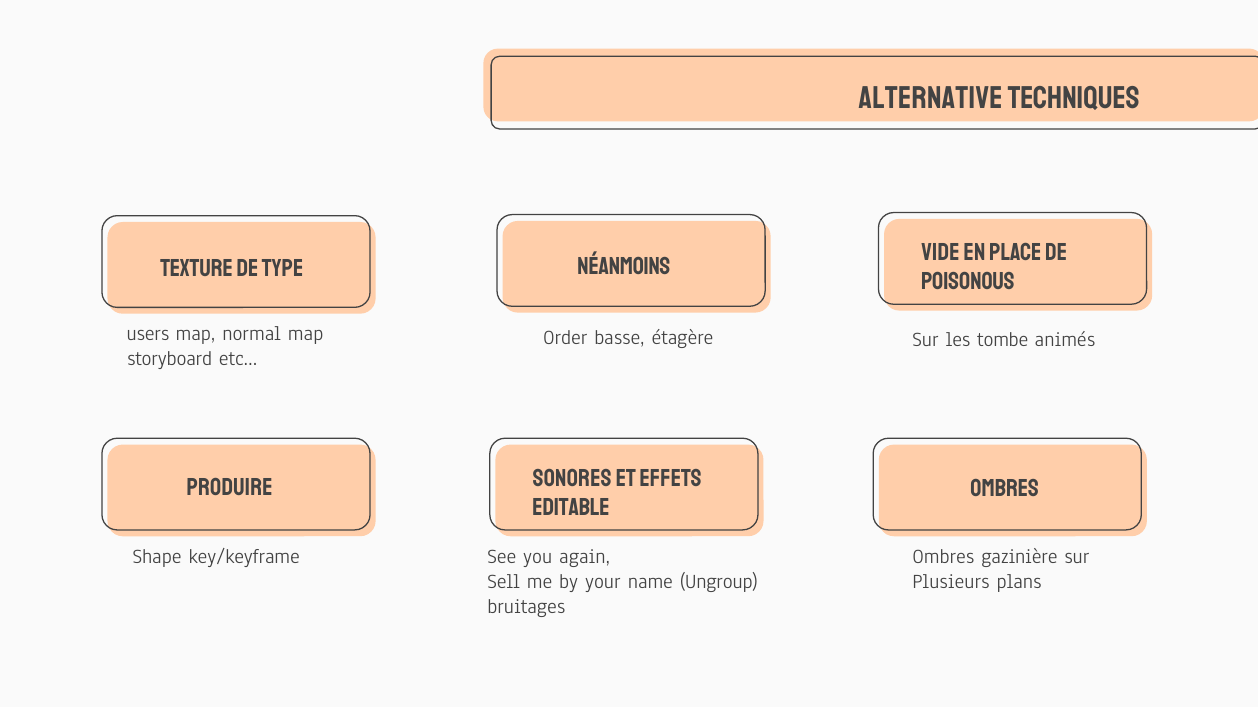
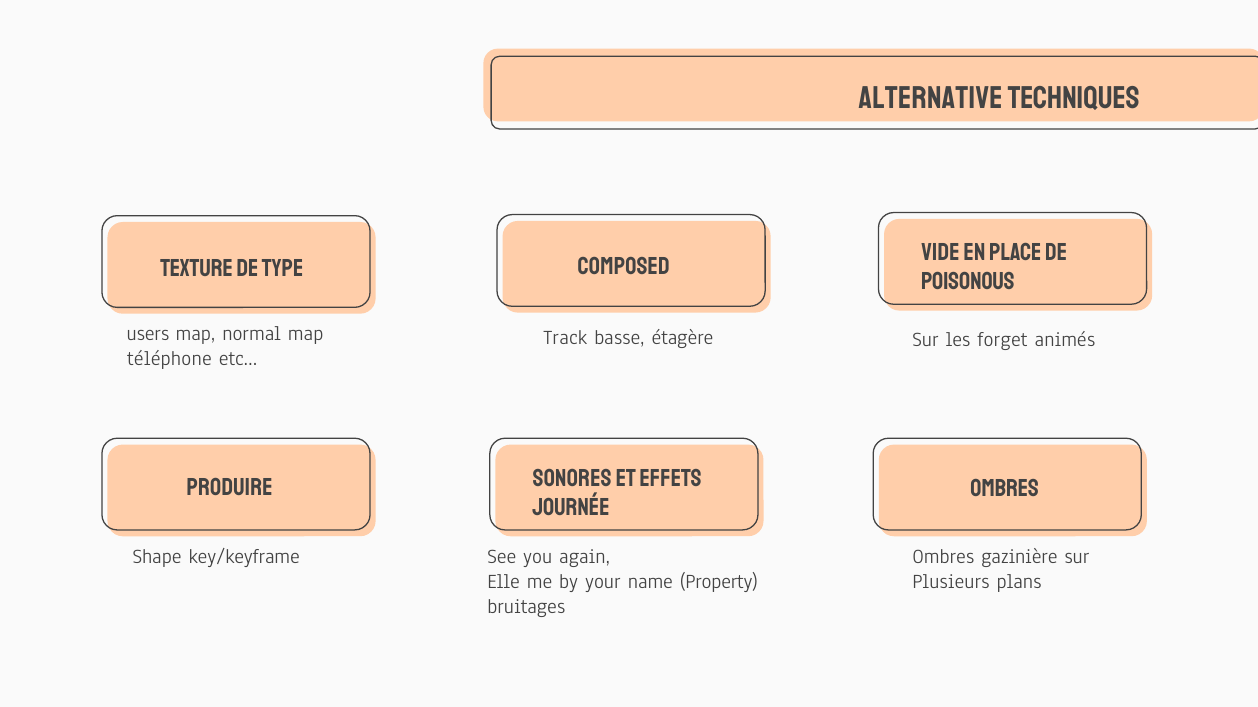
Néanmoins: Néanmoins -> Composed (624, 266)
Order: Order -> Track (565, 338)
tombe: tombe -> forget (1003, 340)
storyboard: storyboard -> téléphone (169, 359)
editable: editable -> journée (571, 508)
Sell: Sell -> Elle (504, 582)
Ungroup: Ungroup -> Property (719, 582)
